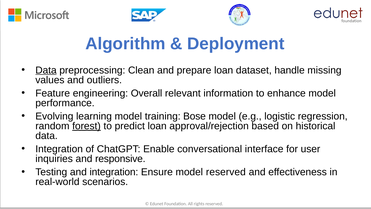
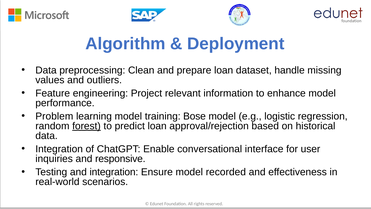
Data underline: present -> none (46, 70)
Overall: Overall -> Project (147, 93)
Evolving: Evolving -> Problem (54, 116)
model reserved: reserved -> recorded (226, 172)
